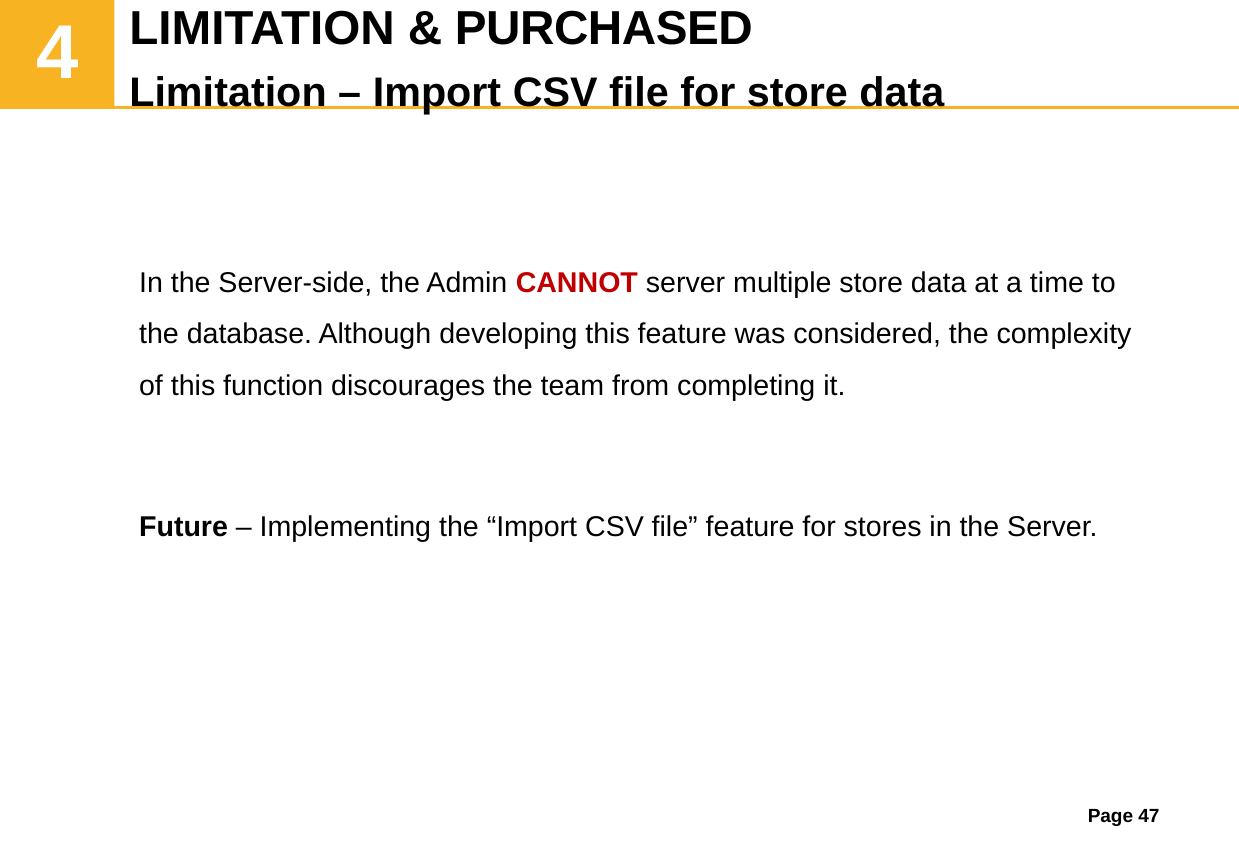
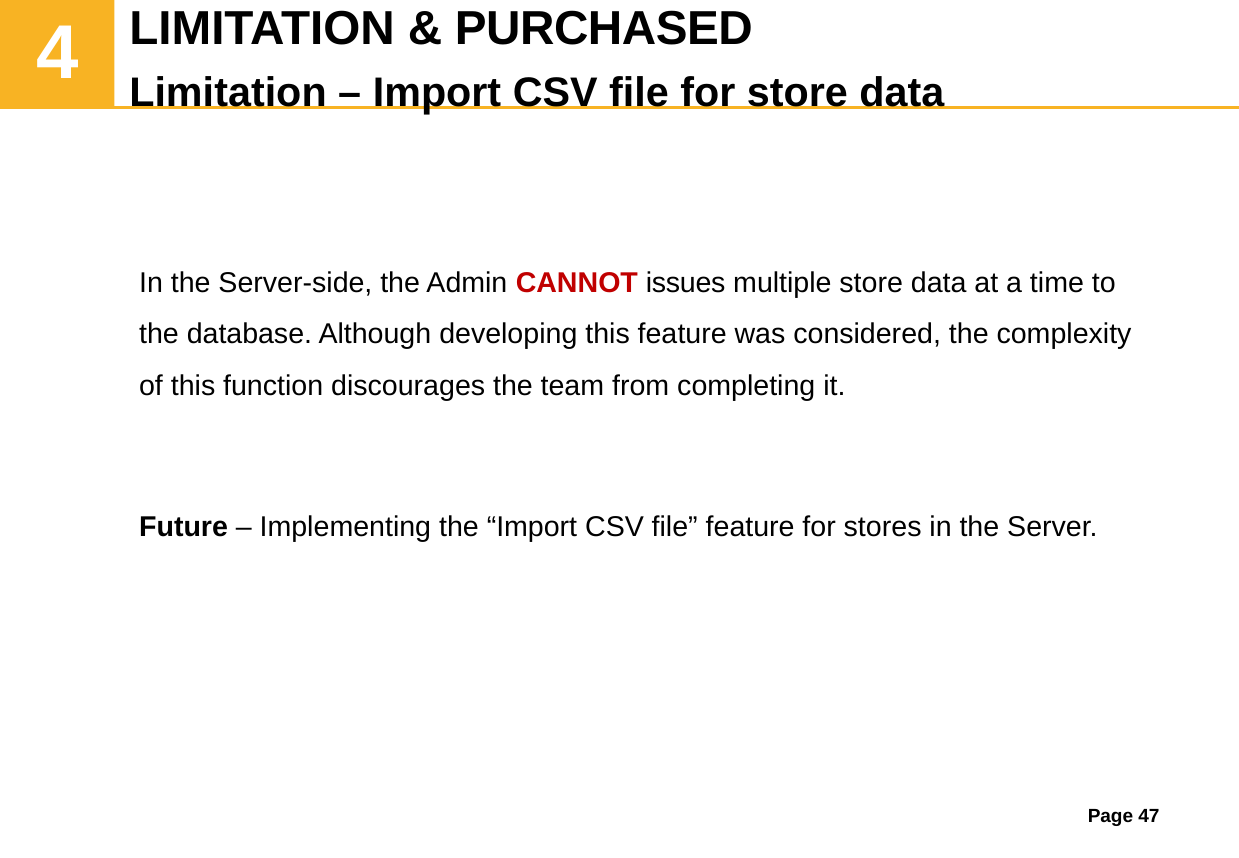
CANNOT server: server -> issues (686, 283)
